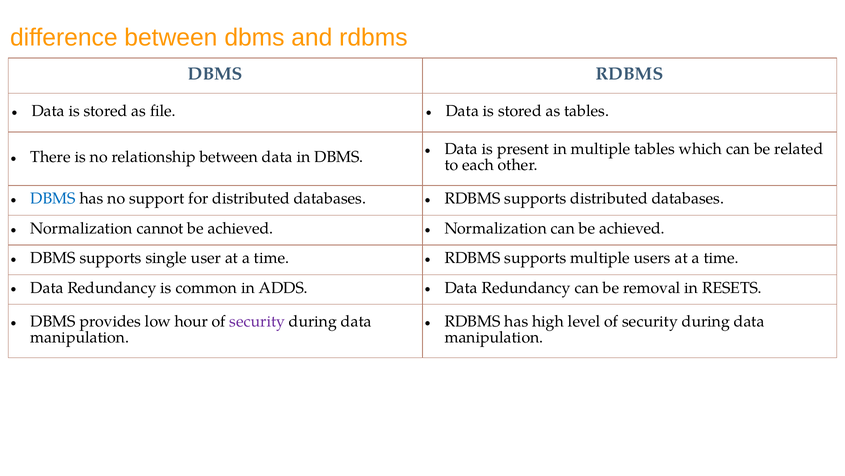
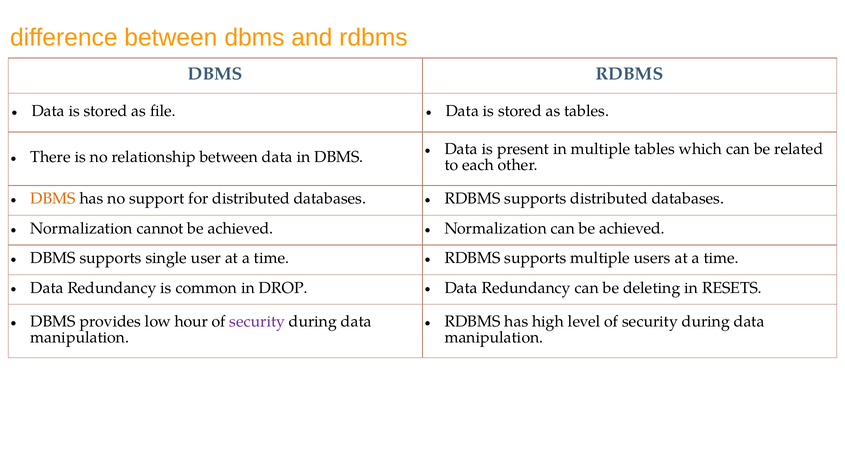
DBMS colour: blue -> orange (53, 198)
ADDS: ADDS -> DROP (283, 287)
removal: removal -> deleting (652, 287)
